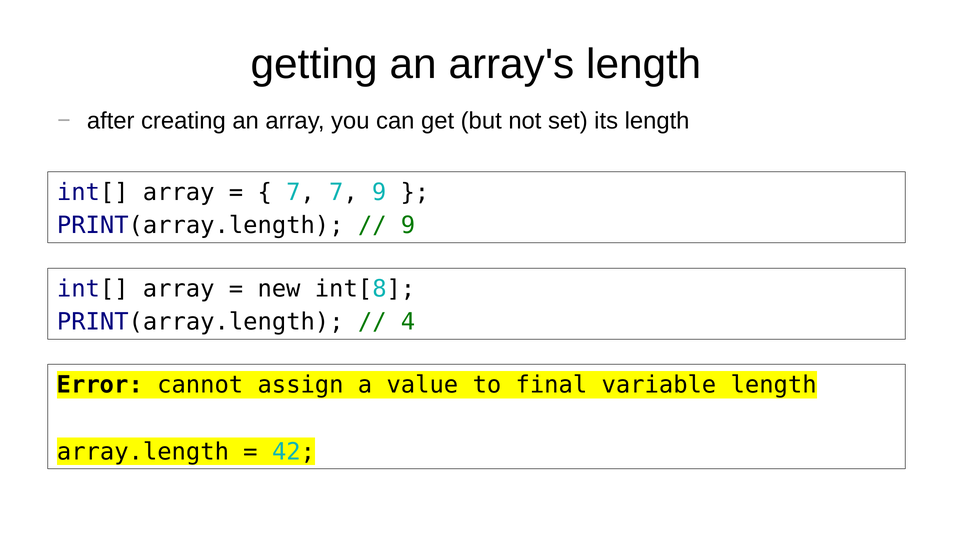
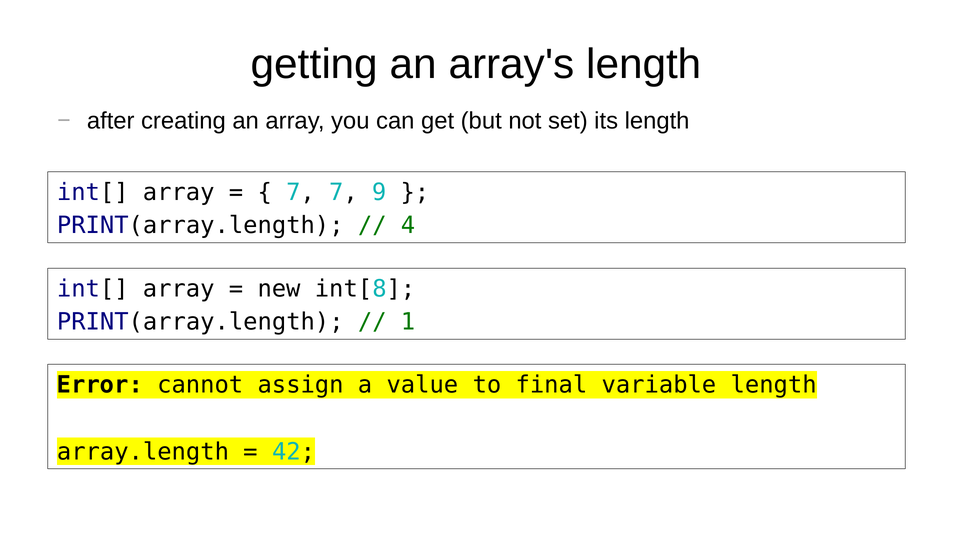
9: 9 -> 4 (408, 226)
4: 4 -> 1 (408, 322)
